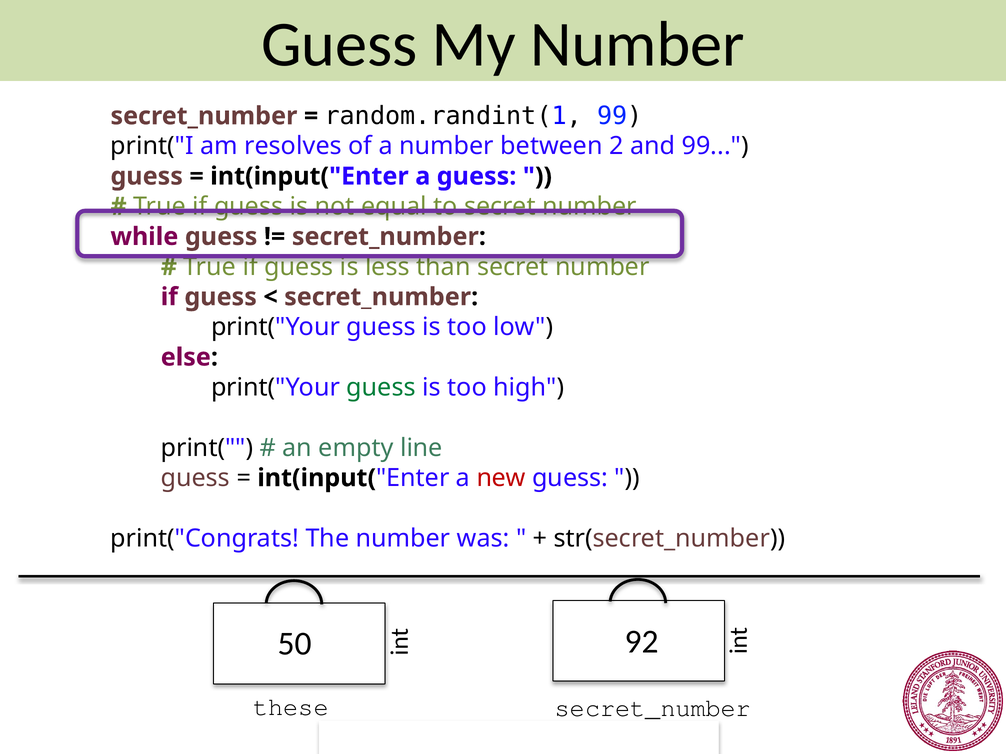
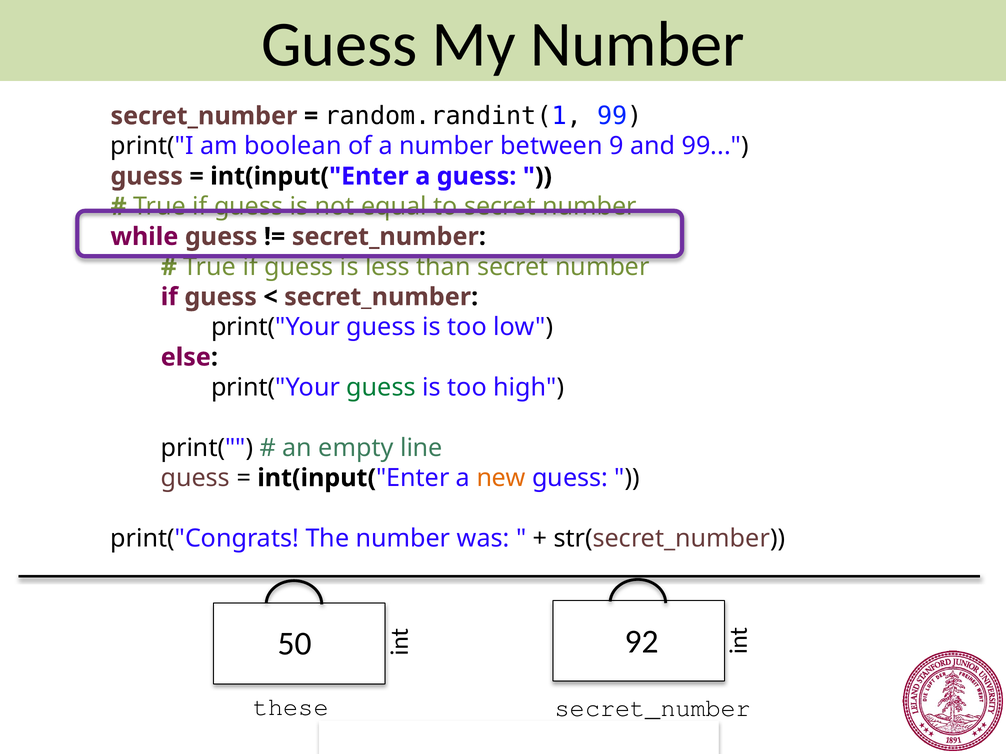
resolves: resolves -> boolean (293, 146)
2: 2 -> 9 (616, 146)
new colour: red -> orange (501, 478)
